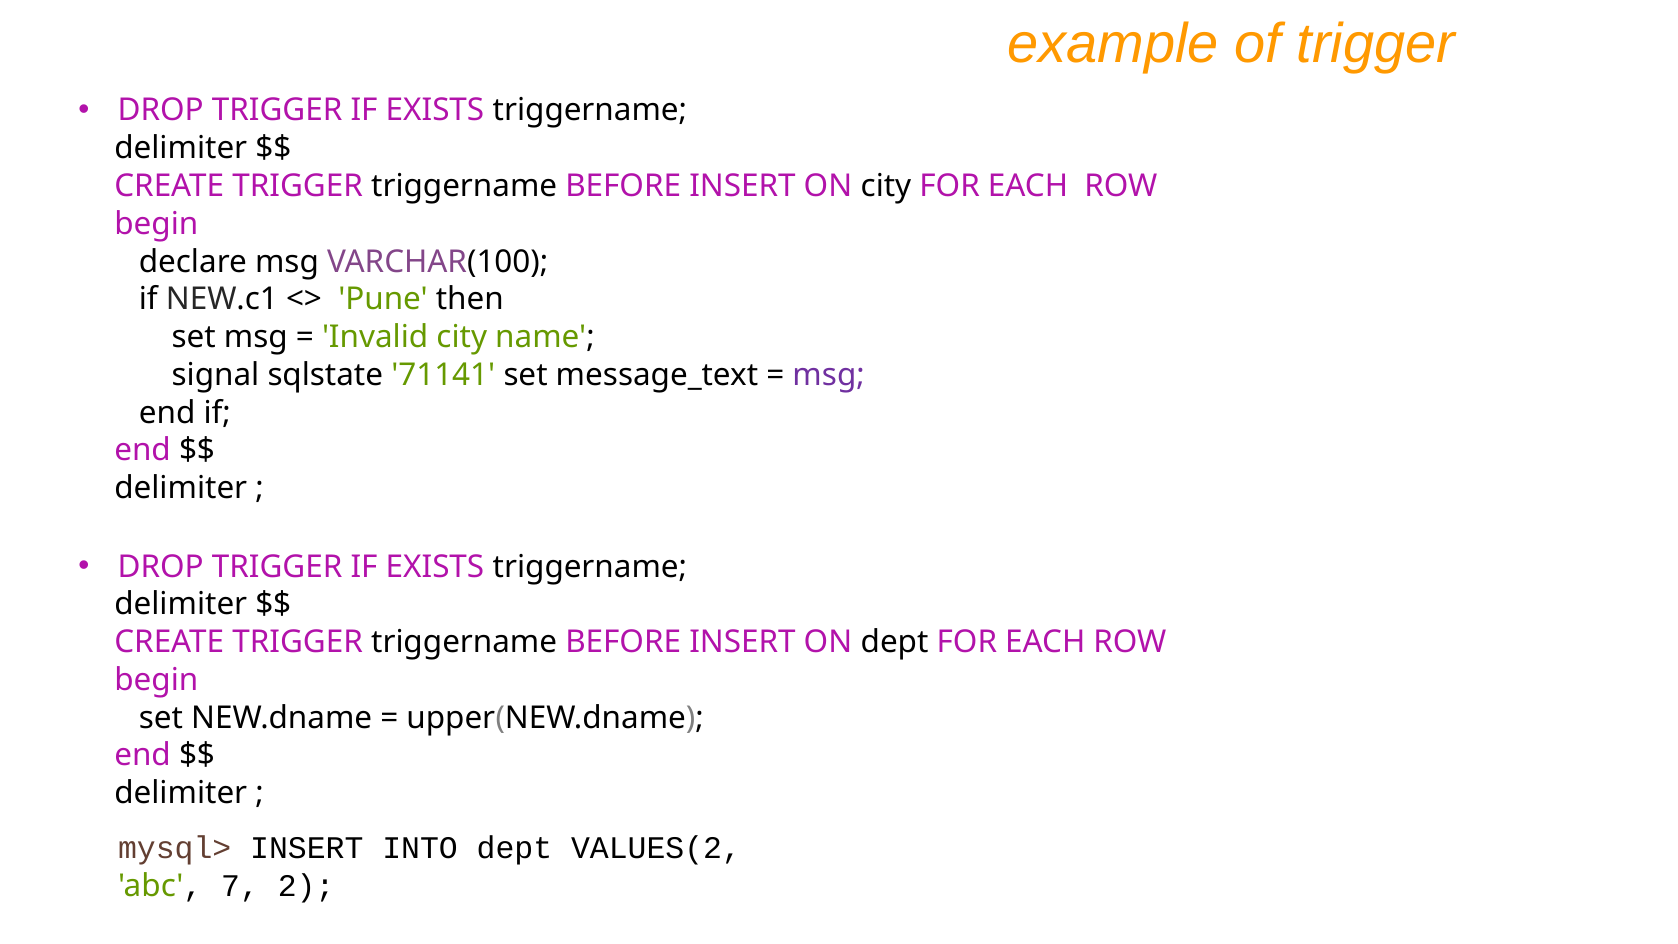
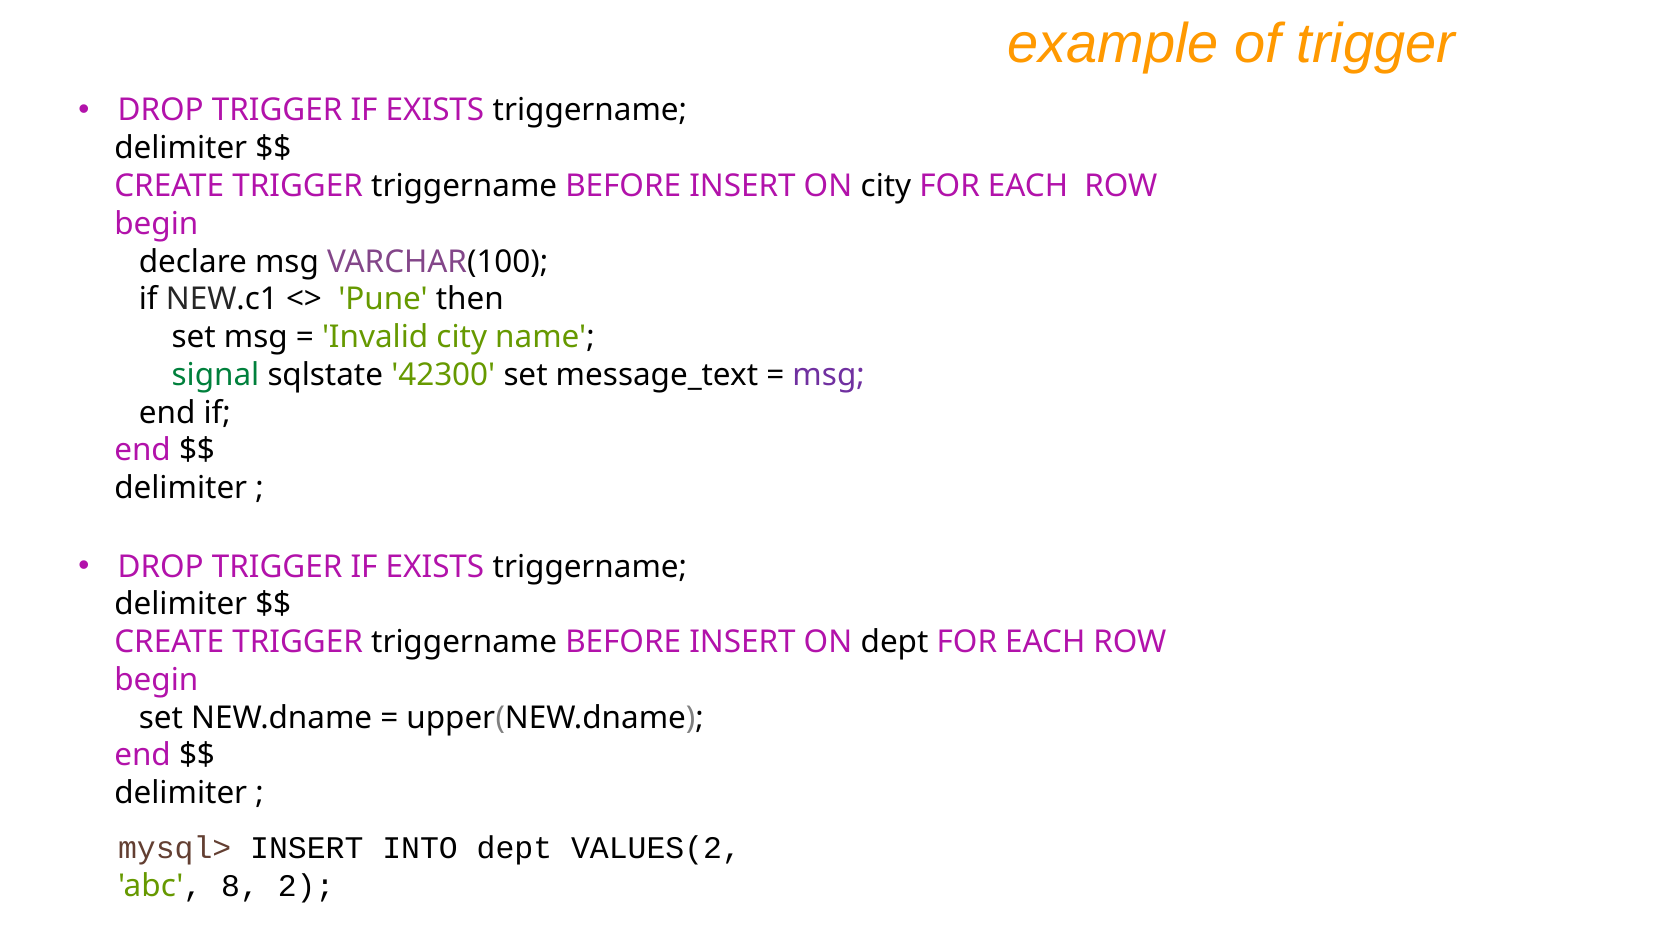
signal colour: black -> green (215, 375)
71141: 71141 -> 42300 (443, 375)
7: 7 -> 8 (240, 886)
